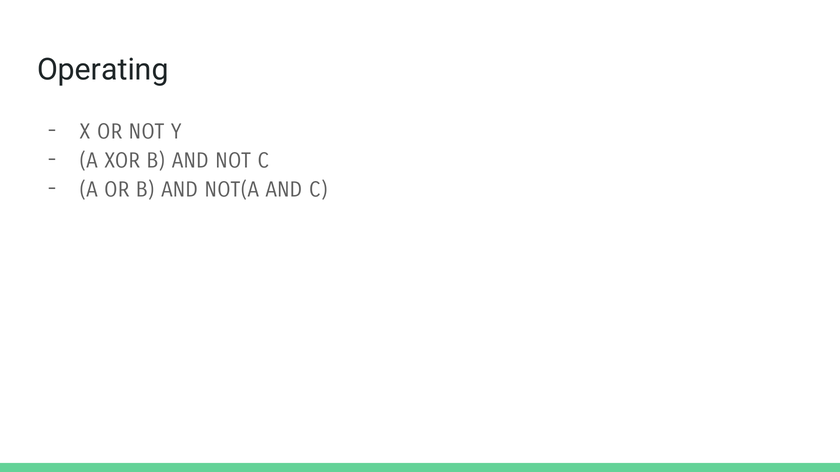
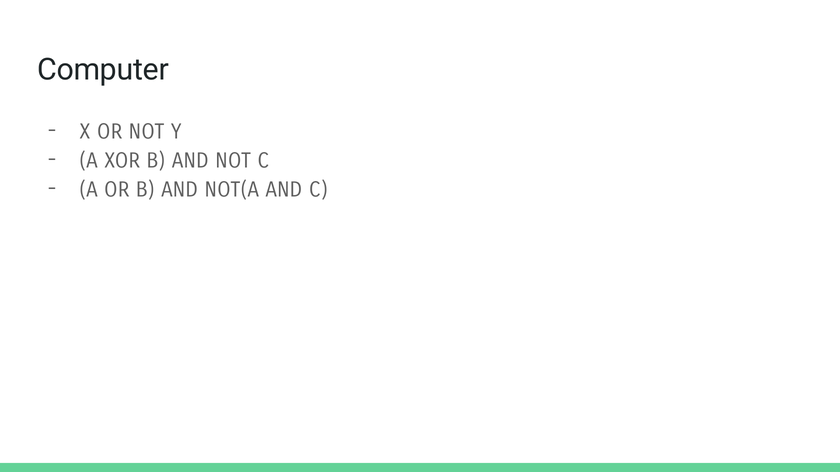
Operating: Operating -> Computer (103, 70)
